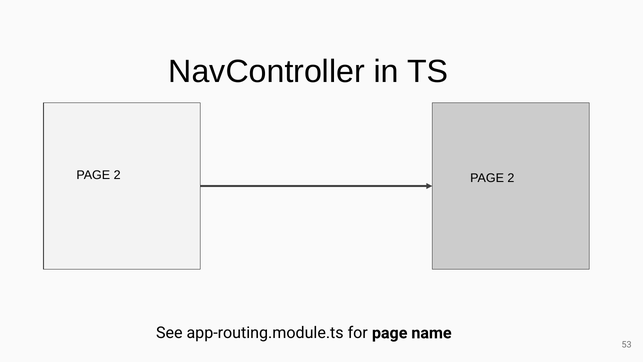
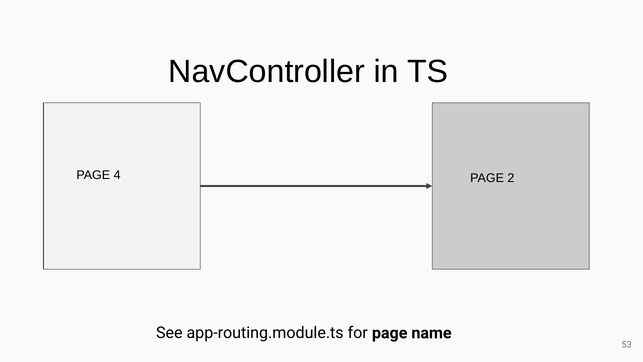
2: 2 -> 4 (117, 175)
